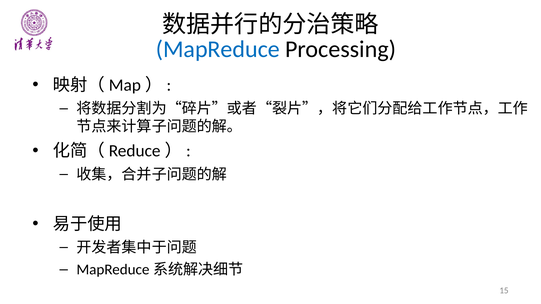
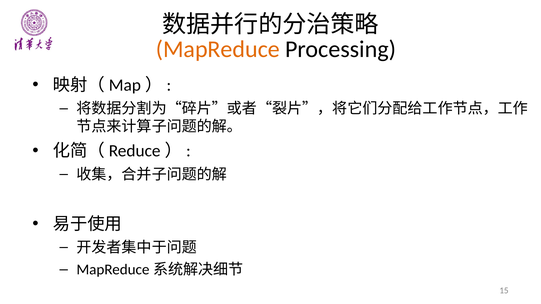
MapReduce colour: blue -> orange (218, 49)
